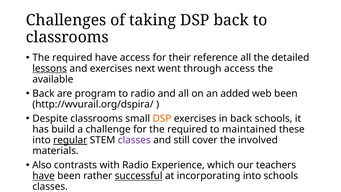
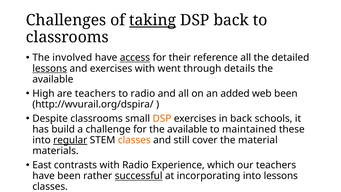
taking underline: none -> present (153, 20)
required: required -> involved (72, 58)
access underline: none -> present (135, 58)
exercises next: next -> with (145, 68)
through access: access -> details (240, 68)
Back: Back -> High (43, 93)
are program: program -> teachers (95, 93)
for the required: required -> available (187, 129)
classes colour: purple -> orange (134, 140)
involved: involved -> material (258, 140)
Also: Also -> East (42, 165)
have underline: present -> none (44, 176)
into schools: schools -> lessons (281, 176)
